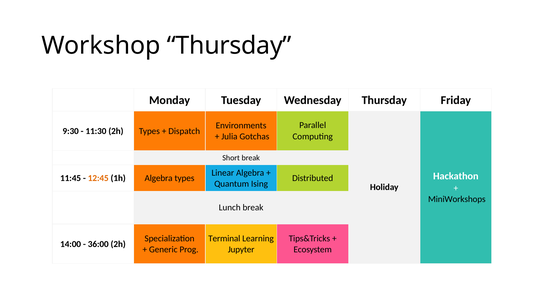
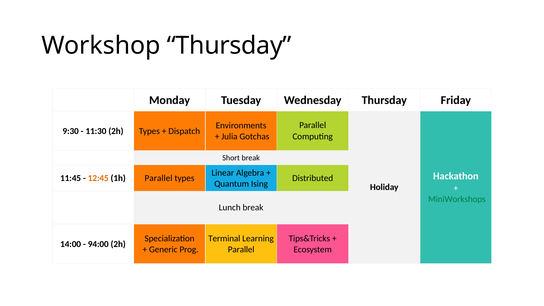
1h Algebra: Algebra -> Parallel (159, 178)
MiniWorkshops colour: black -> green (457, 199)
36:00: 36:00 -> 94:00 (98, 244)
Jupyter: Jupyter -> Parallel (241, 250)
